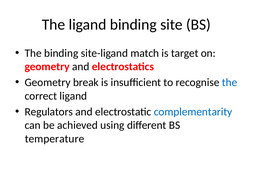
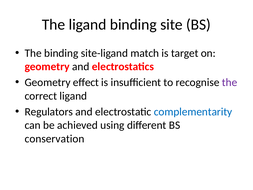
break: break -> effect (86, 82)
the colour: blue -> purple (230, 82)
temperature: temperature -> conservation (55, 139)
